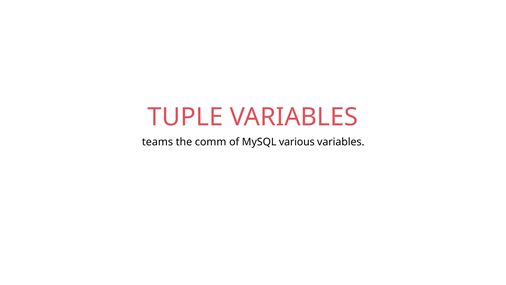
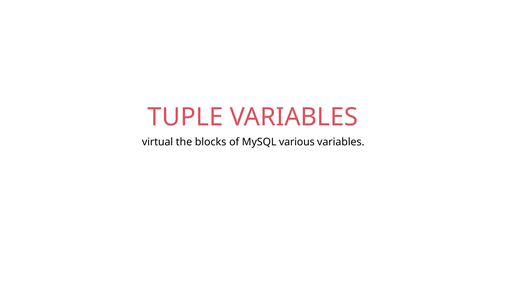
teams: teams -> virtual (158, 142)
comm: comm -> blocks (211, 142)
